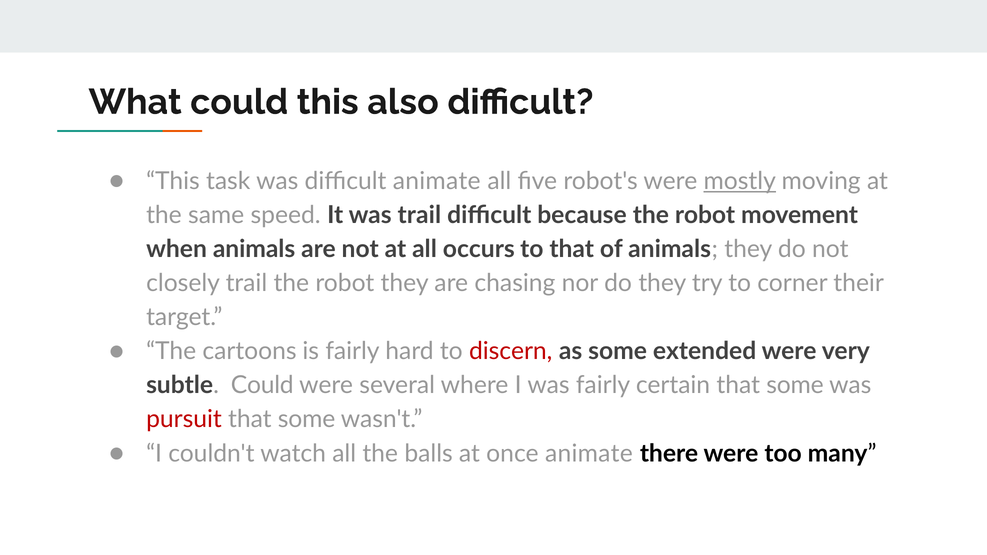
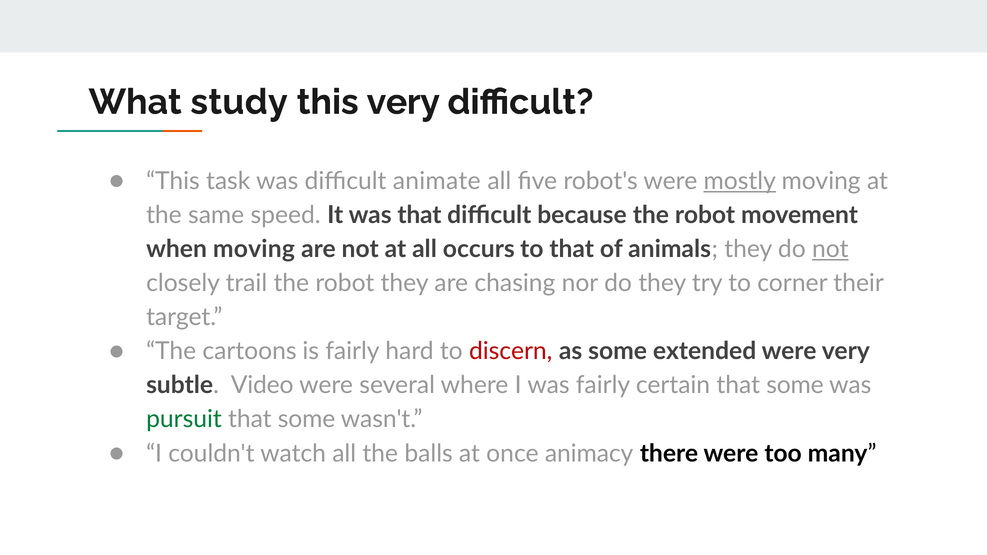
What could: could -> study (239, 102)
this also: also -> very (403, 102)
was trail: trail -> that (420, 215)
when animals: animals -> moving (254, 249)
not underline: none -> present (830, 249)
subtle Could: Could -> Video (262, 385)
pursuit colour: red -> green (184, 419)
once animate: animate -> animacy (589, 454)
